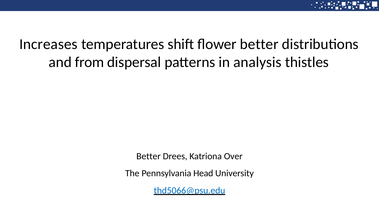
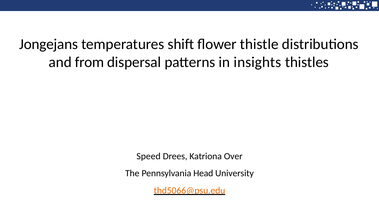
Increases: Increases -> Jongejans (49, 44)
flower better: better -> thistle (259, 44)
analysis: analysis -> insights (257, 62)
Better: Better -> Speed (148, 156)
thd5066@psu.edu colour: blue -> orange (189, 191)
